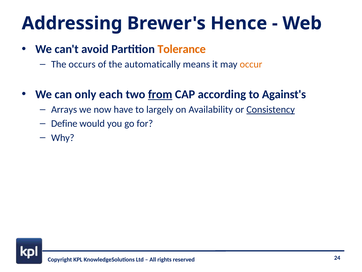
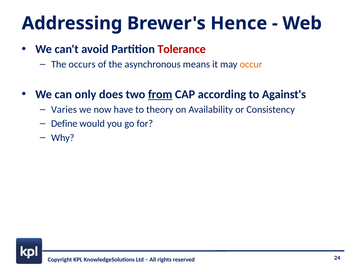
Tolerance colour: orange -> red (182, 49)
automatically: automatically -> asynchronous (153, 64)
each: each -> does (111, 94)
Arrays: Arrays -> Varies (64, 109)
largely: largely -> theory (160, 109)
Consistency underline: present -> none (271, 109)
